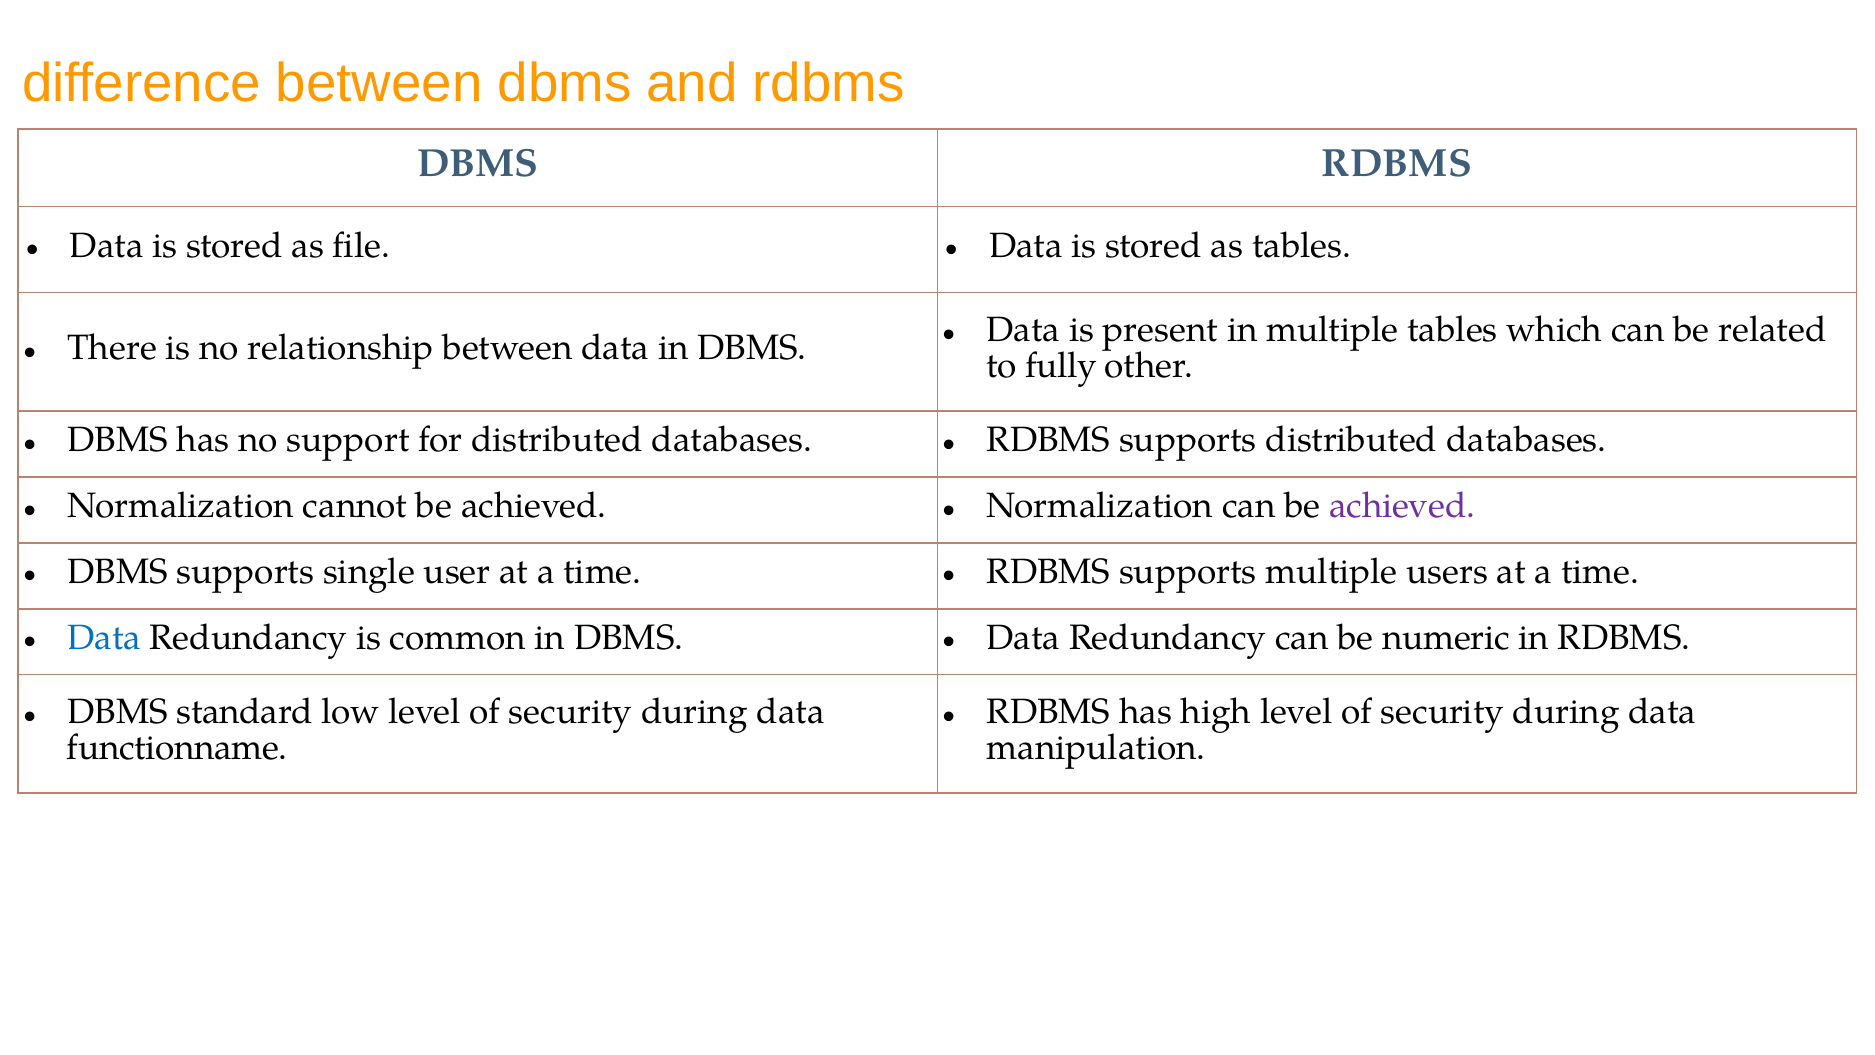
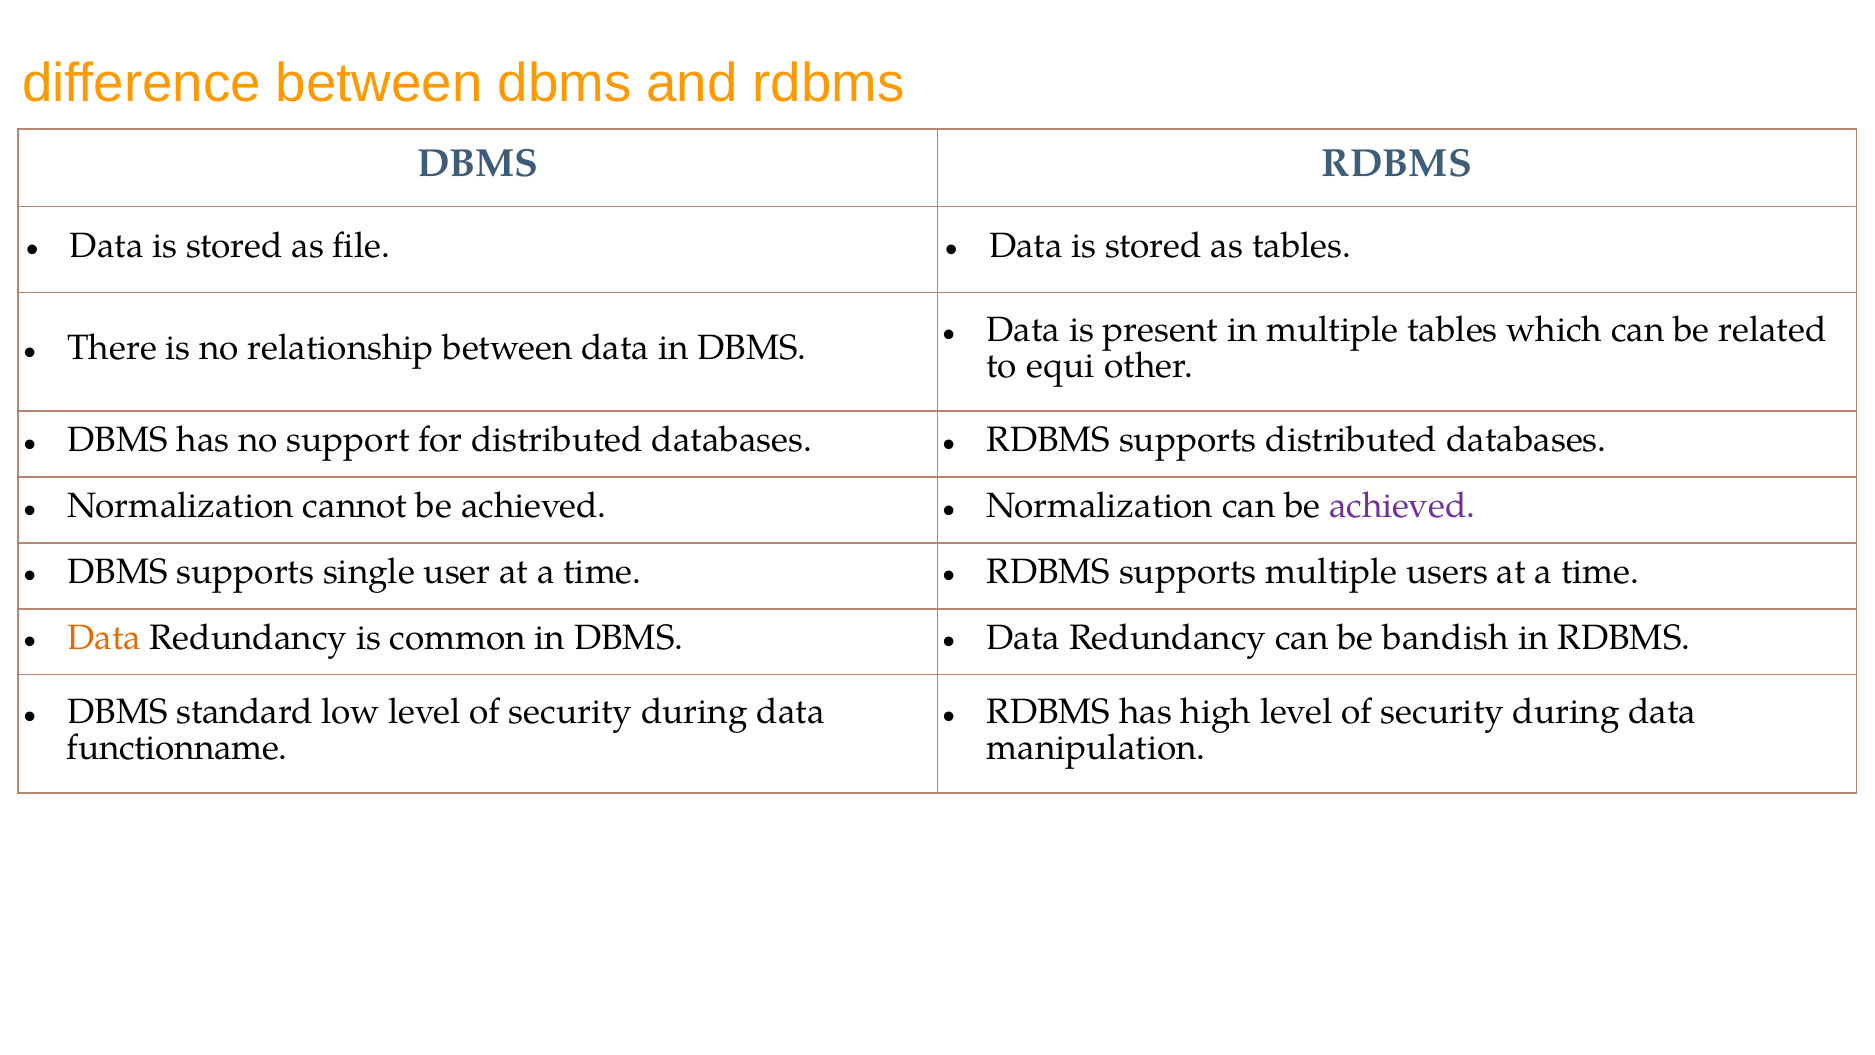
fully: fully -> equi (1061, 366)
Data colour: blue -> orange (104, 638)
numeric: numeric -> bandish (1446, 638)
